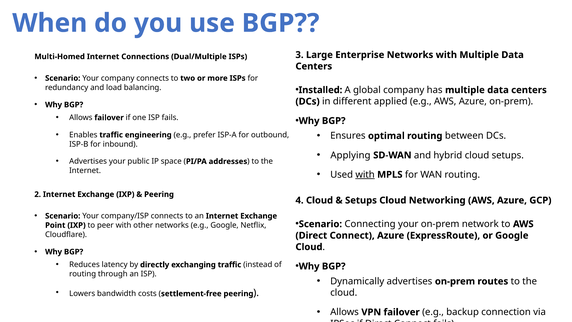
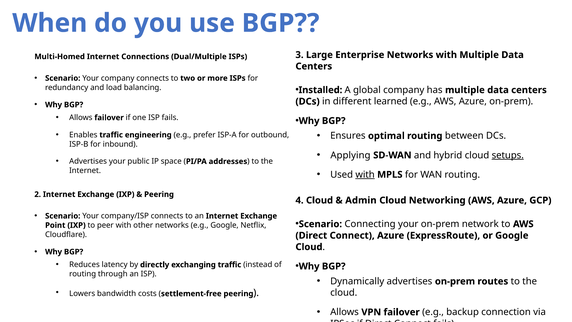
applied: applied -> learned (391, 101)
setups underline: none -> present (508, 155)
Setups: Setups -> Admin (361, 200)
